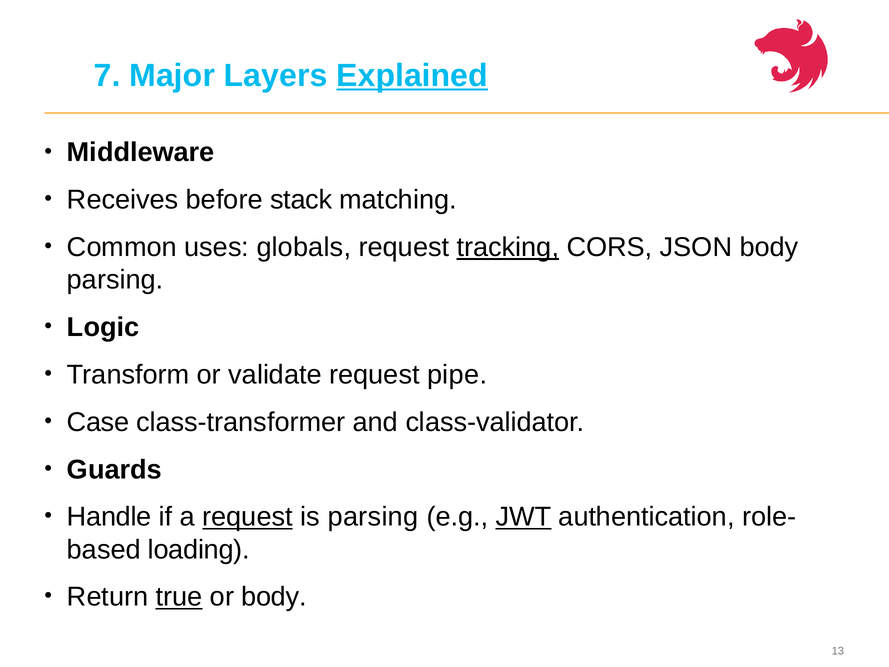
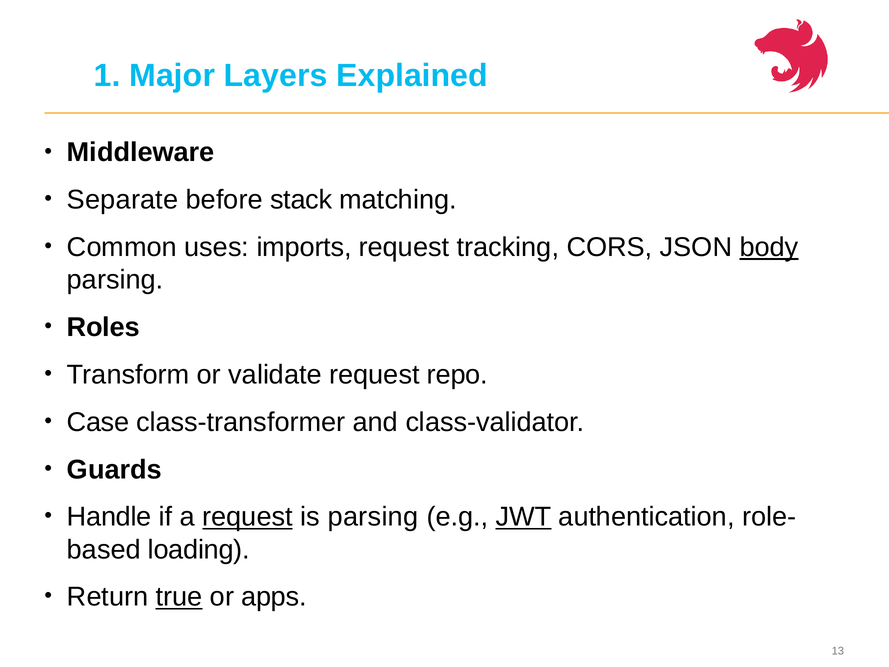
7: 7 -> 1 (107, 76)
Explained underline: present -> none (412, 76)
Receives: Receives -> Separate (123, 200)
globals: globals -> imports (304, 247)
tracking underline: present -> none (508, 247)
body underline: none -> present (769, 247)
Logic: Logic -> Roles (103, 327)
pipe: pipe -> repo (457, 375)
or body: body -> apps (274, 597)
